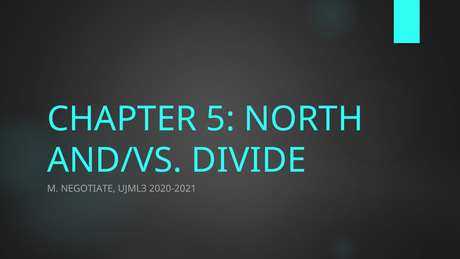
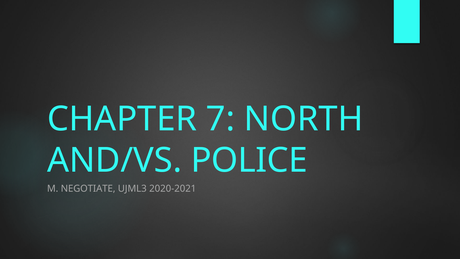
5: 5 -> 7 (220, 119)
DIVIDE: DIVIDE -> POLICE (249, 160)
